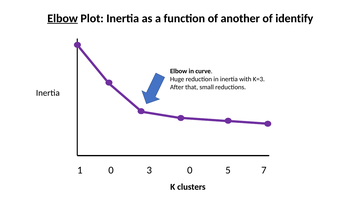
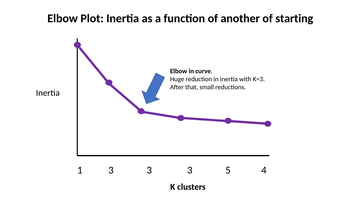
Elbow underline: present -> none (63, 18)
identify: identify -> starting (294, 18)
1 0: 0 -> 3 (111, 170)
0: 0 -> 3 (190, 170)
7: 7 -> 4 (264, 170)
